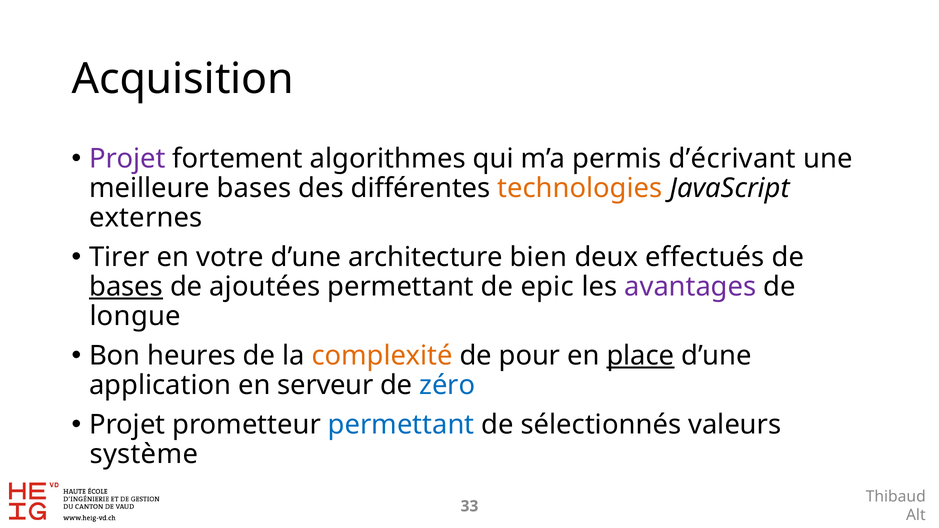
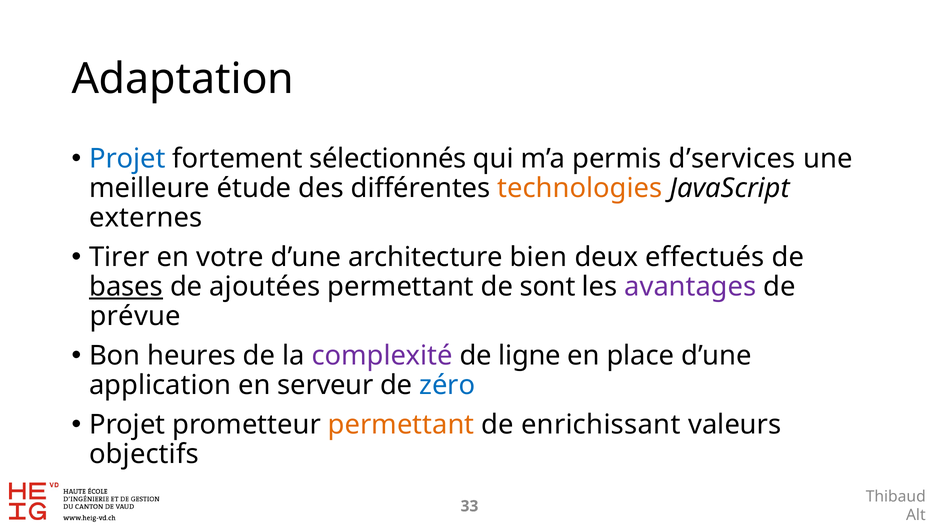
Acquisition: Acquisition -> Adaptation (183, 79)
Projet colour: purple -> blue (127, 159)
algorithmes: algorithmes -> sélectionnés (388, 159)
d’écrivant: d’écrivant -> d’services (732, 159)
meilleure bases: bases -> étude (254, 188)
epic: epic -> sont (548, 287)
longue: longue -> prévue (135, 316)
complexité colour: orange -> purple (382, 356)
pour: pour -> ligne (530, 356)
place underline: present -> none (640, 356)
permettant colour: blue -> orange (401, 425)
sélectionnés: sélectionnés -> enrichissant (601, 425)
système: système -> objectifs (144, 454)
